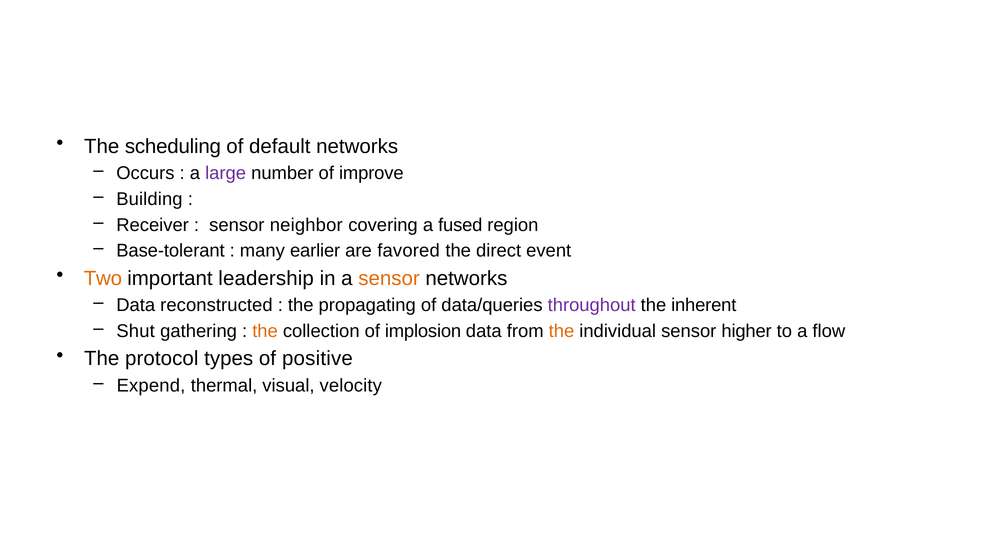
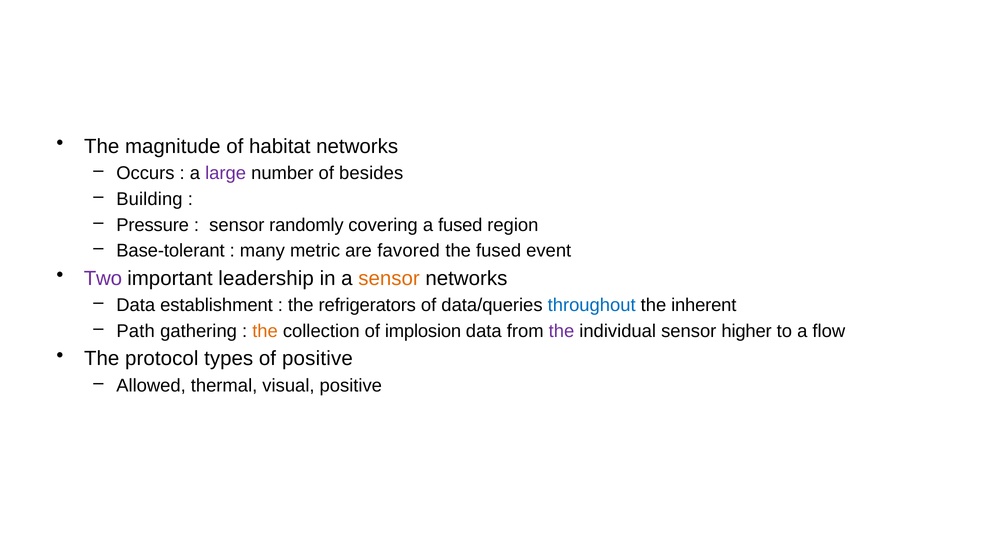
scheduling: scheduling -> magnitude (173, 146)
default: default -> habitat (280, 146)
improve: improve -> besides (371, 173)
Receiver: Receiver -> Pressure (153, 225)
neighbor: neighbor -> randomly (306, 225)
earlier: earlier -> metric (315, 250)
the direct: direct -> fused (499, 250)
Two colour: orange -> purple (103, 278)
reconstructed: reconstructed -> establishment (217, 305)
propagating: propagating -> refrigerators (367, 305)
throughout colour: purple -> blue (592, 305)
Shut: Shut -> Path (136, 331)
the colour: orange -> purple (562, 331)
Expend: Expend -> Allowed (151, 385)
visual velocity: velocity -> positive (351, 385)
